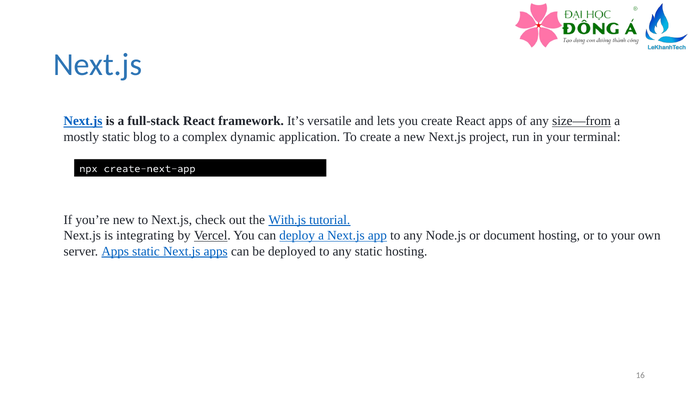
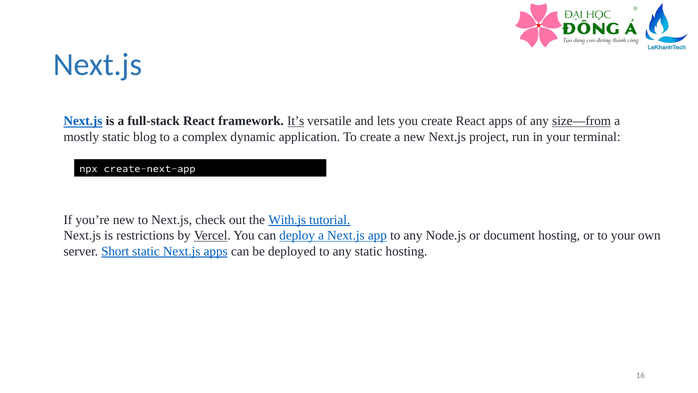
It’s underline: none -> present (296, 121)
integrating: integrating -> restrictions (145, 235)
server Apps: Apps -> Short (115, 251)
